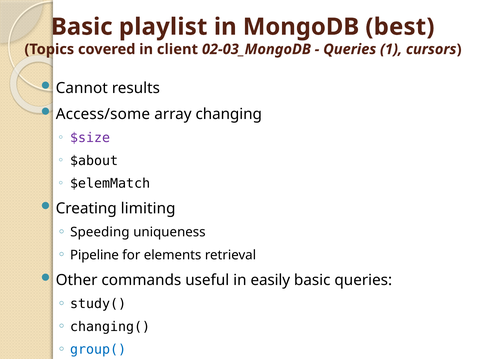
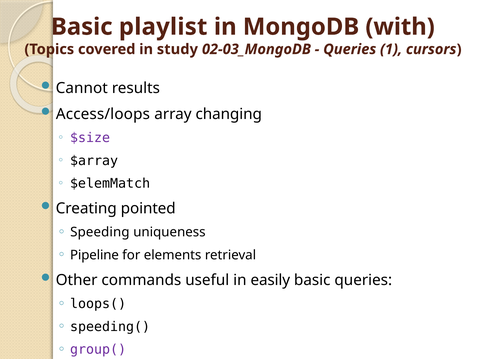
best: best -> with (400, 27)
client: client -> study (177, 49)
Access/some: Access/some -> Access/loops (103, 114)
$about: $about -> $array (94, 160)
limiting: limiting -> pointed (148, 208)
study(: study( -> loops( (98, 303)
changing(: changing( -> speeding( (110, 326)
group( colour: blue -> purple (98, 349)
